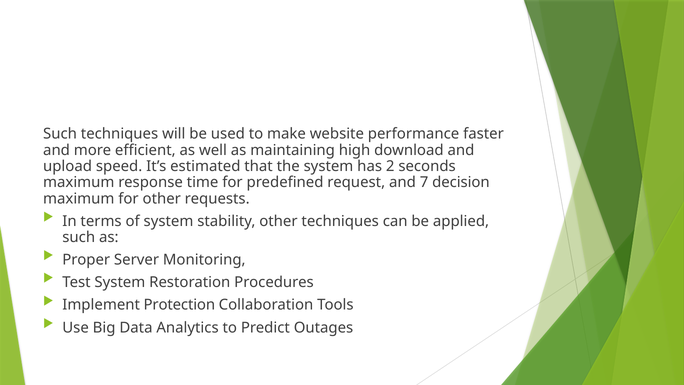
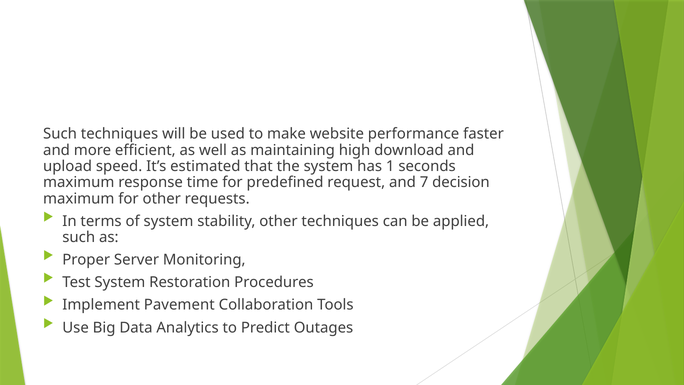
2: 2 -> 1 (390, 166)
Protection: Protection -> Pavement (179, 305)
